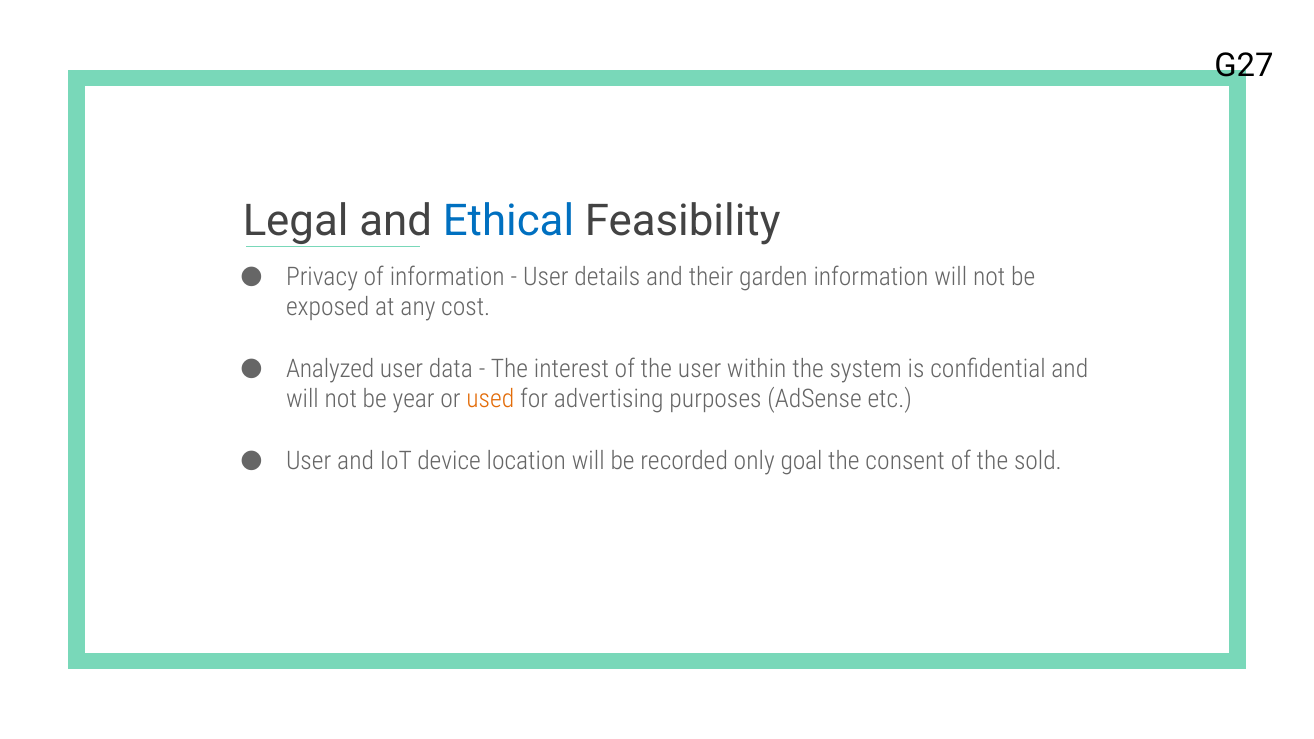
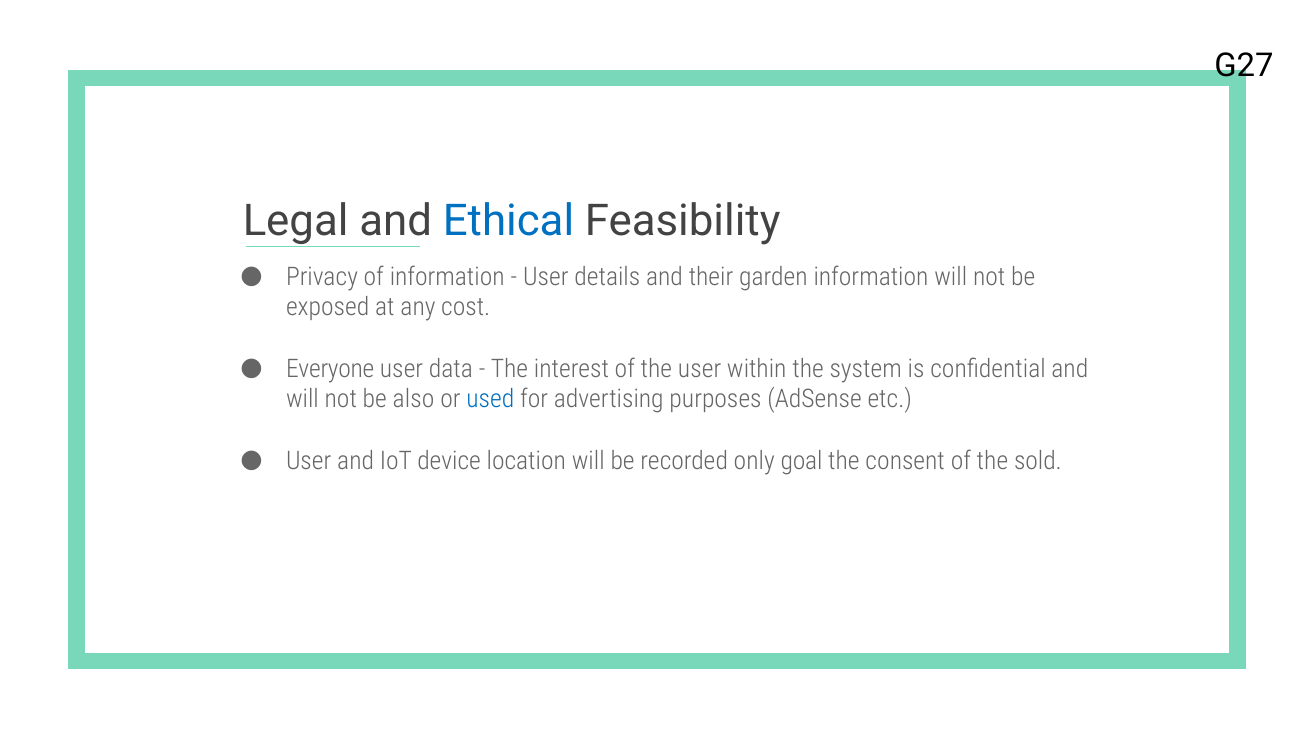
Analyzed: Analyzed -> Everyone (330, 369)
year: year -> also (414, 399)
used colour: orange -> blue (490, 399)
